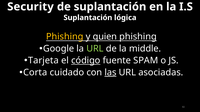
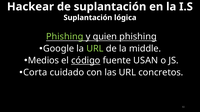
Security: Security -> Hackear (31, 7)
Phishing colour: yellow -> light green (65, 37)
Tarjeta: Tarjeta -> Medios (43, 61)
SPAM: SPAM -> USAN (146, 61)
las underline: present -> none (110, 73)
asociadas: asociadas -> concretos (161, 73)
